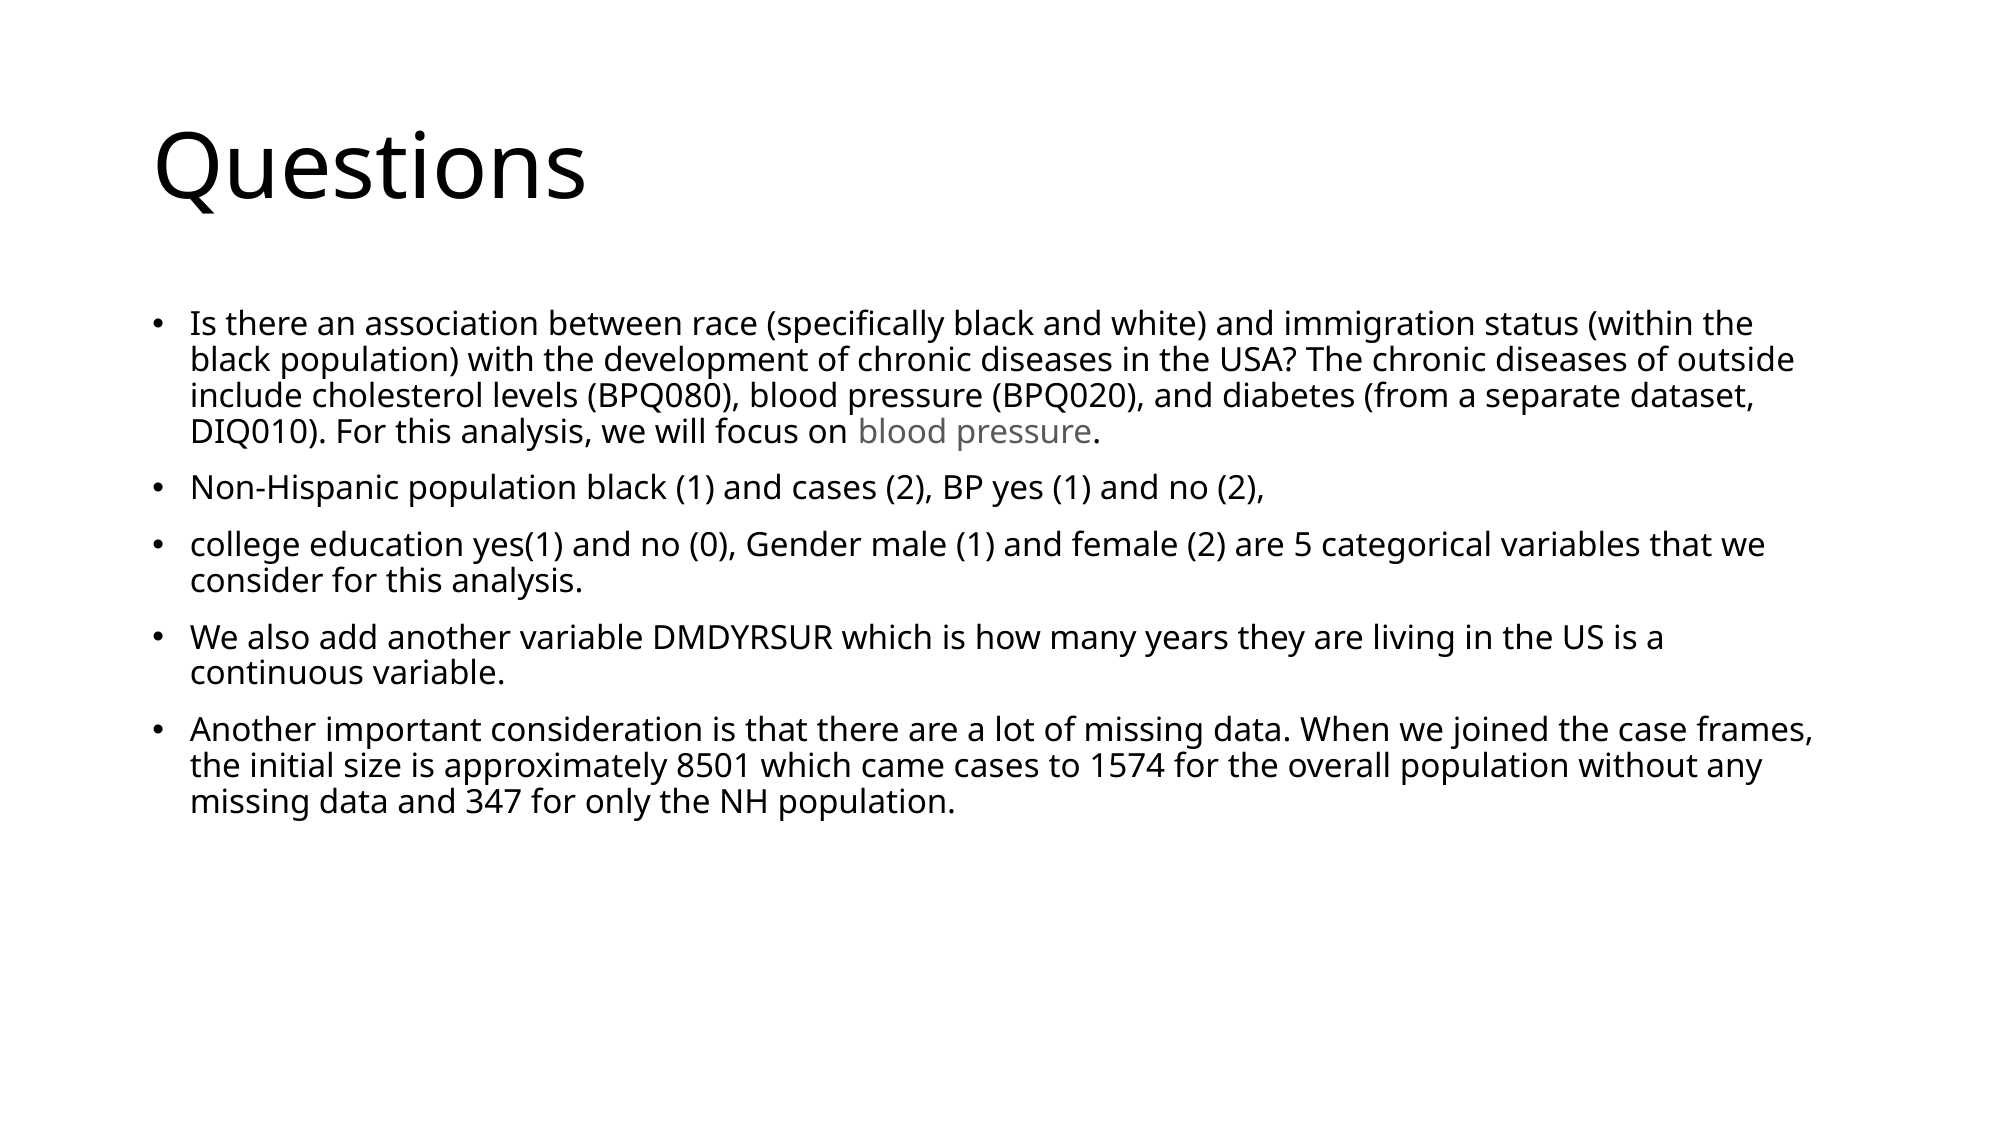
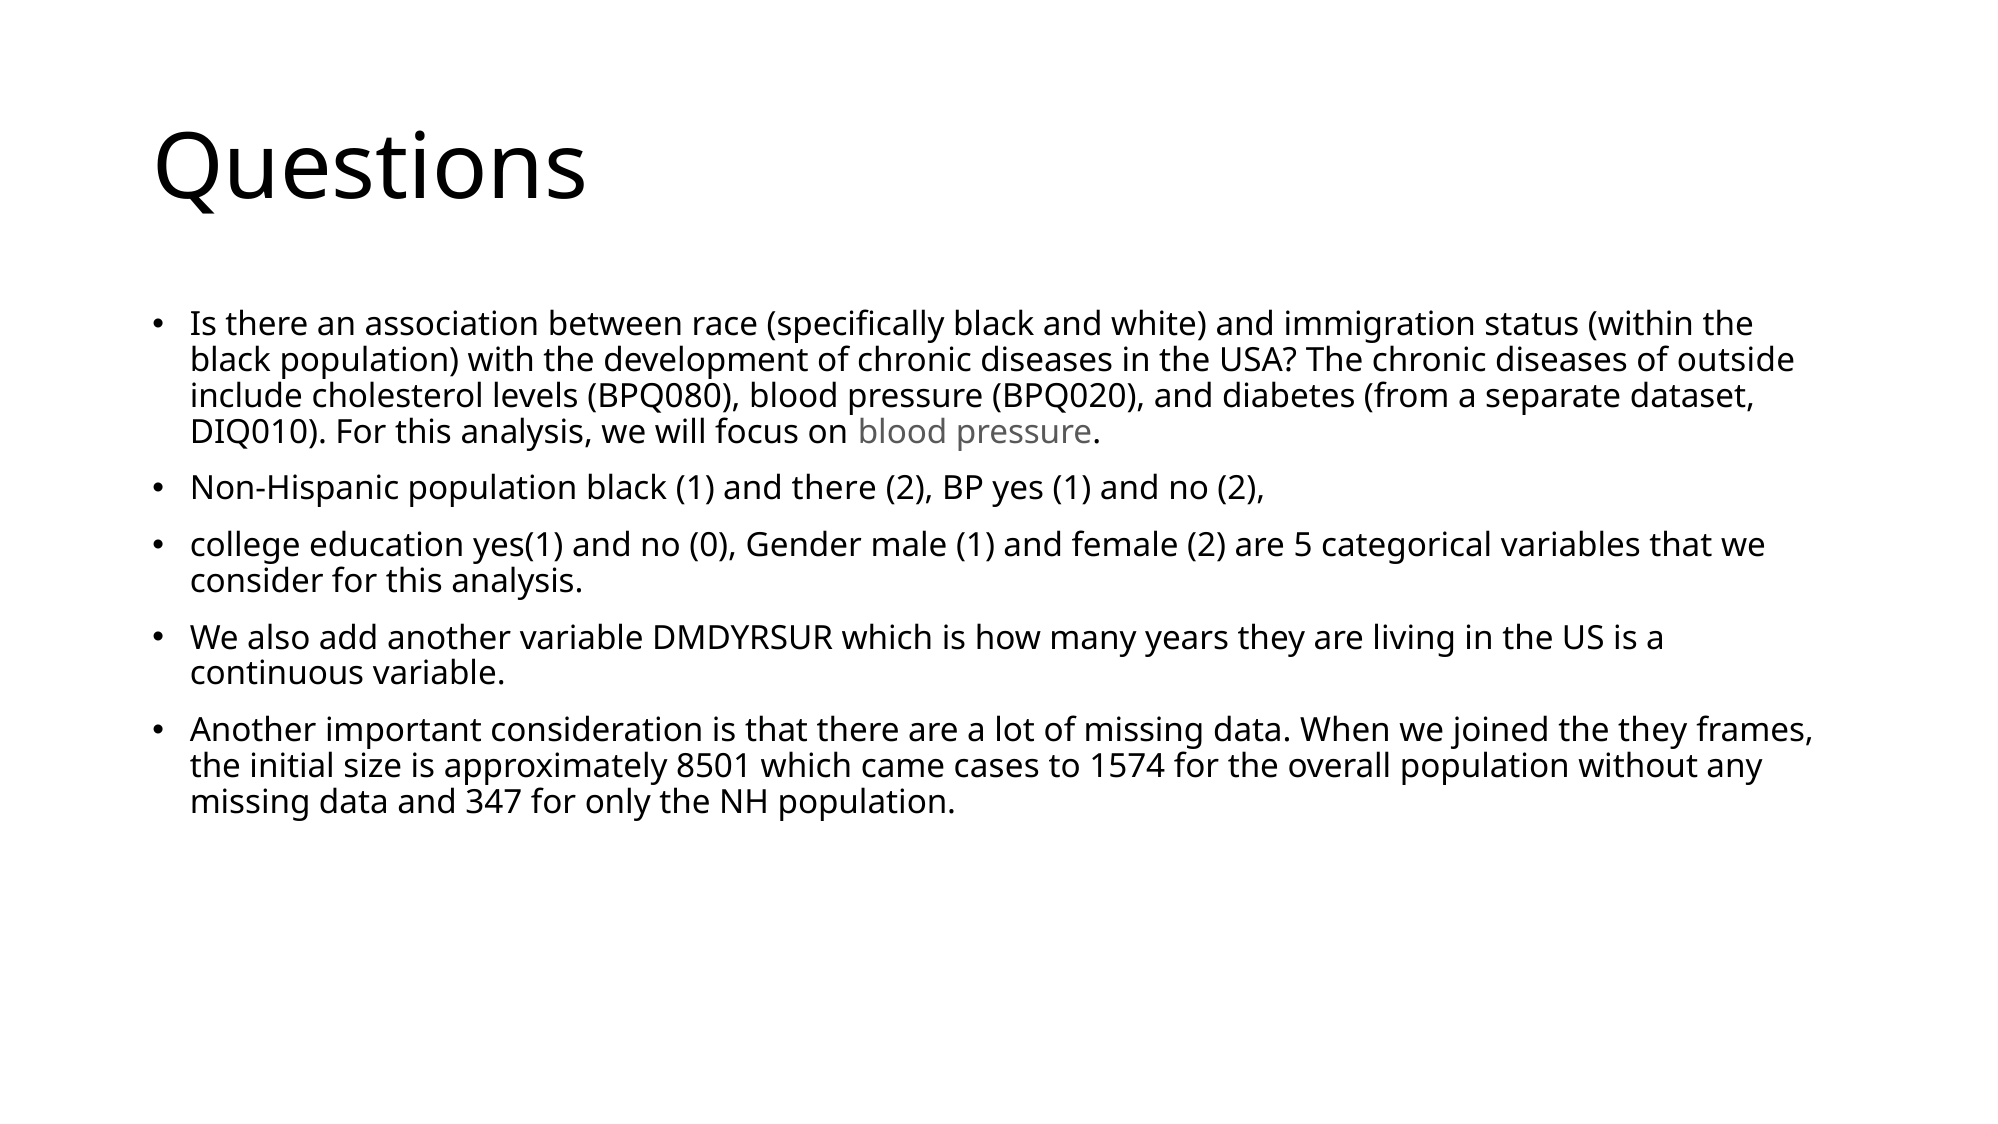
and cases: cases -> there (834, 489)
the case: case -> they (1653, 731)
